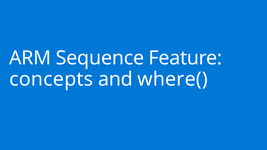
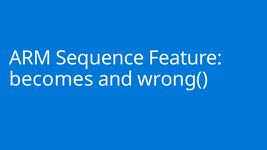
concepts: concepts -> becomes (51, 79)
where(: where( -> wrong( (173, 79)
